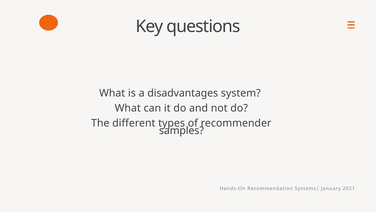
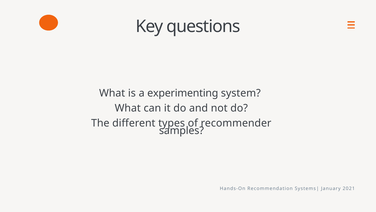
disadvantages: disadvantages -> experimenting (183, 93)
